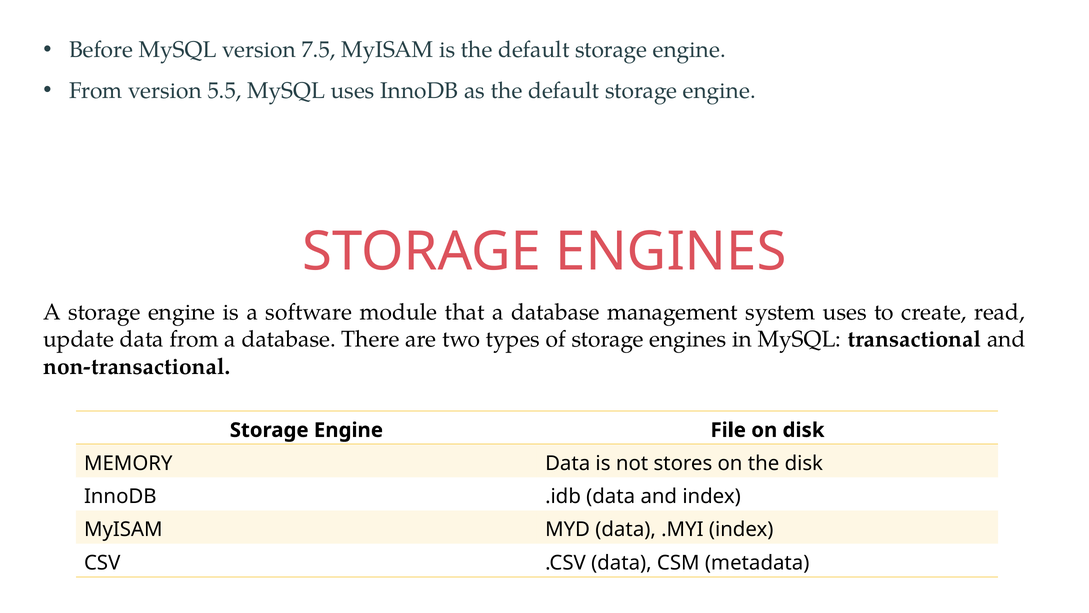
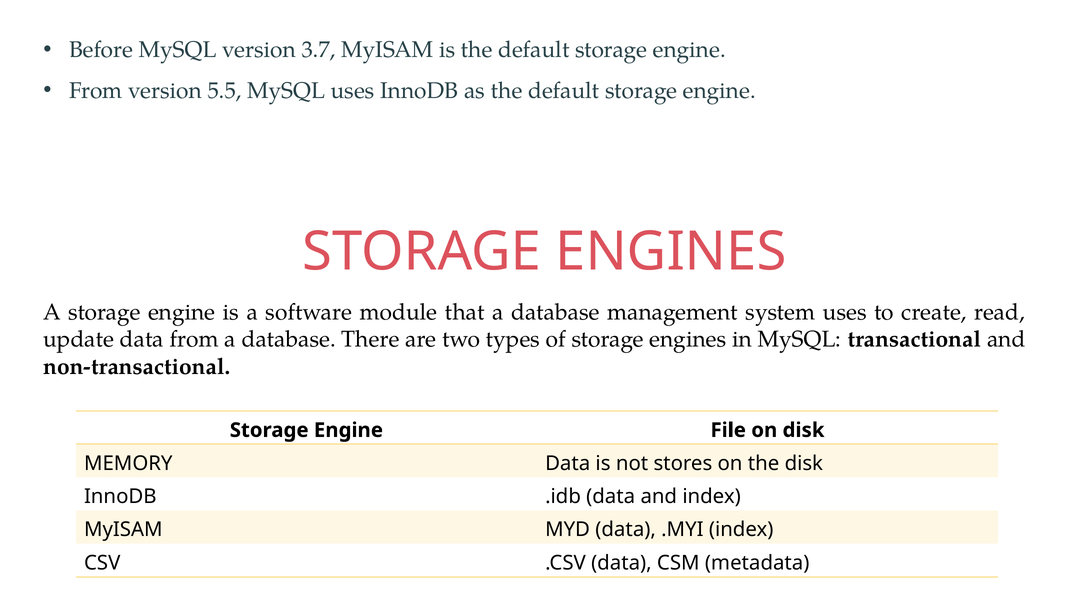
7.5: 7.5 -> 3.7 (319, 50)
